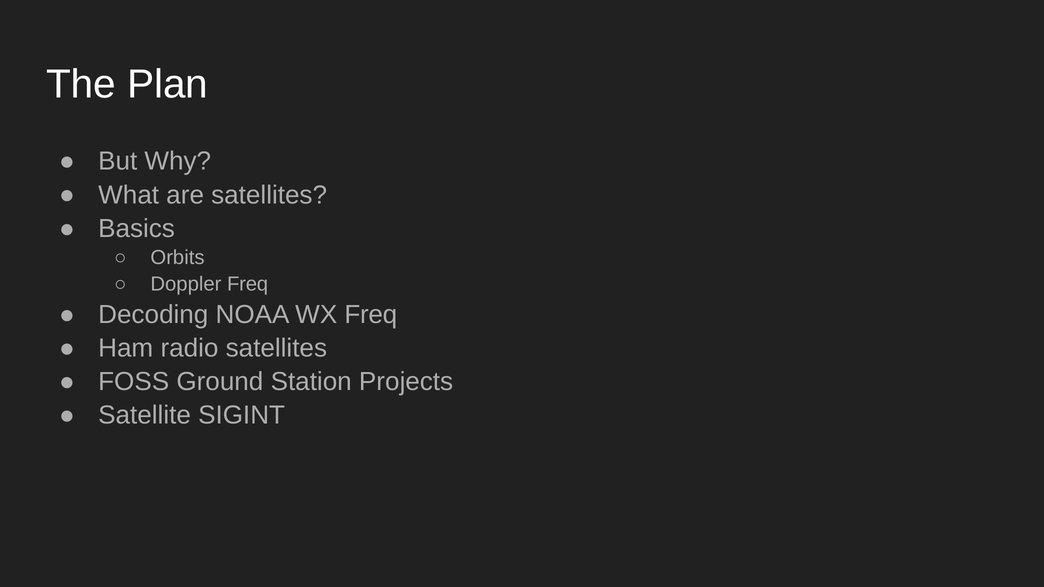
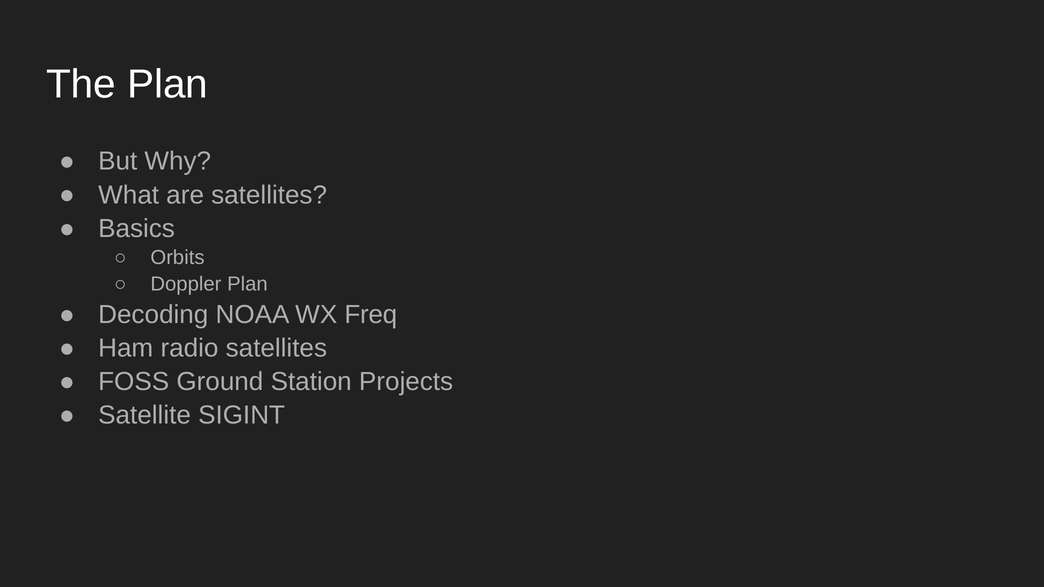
Doppler Freq: Freq -> Plan (248, 284)
